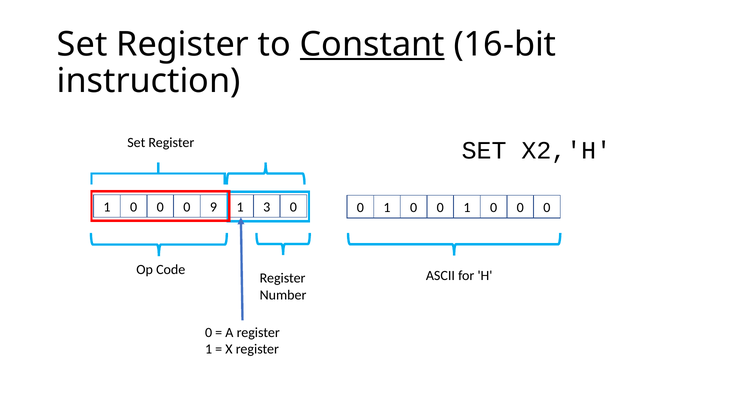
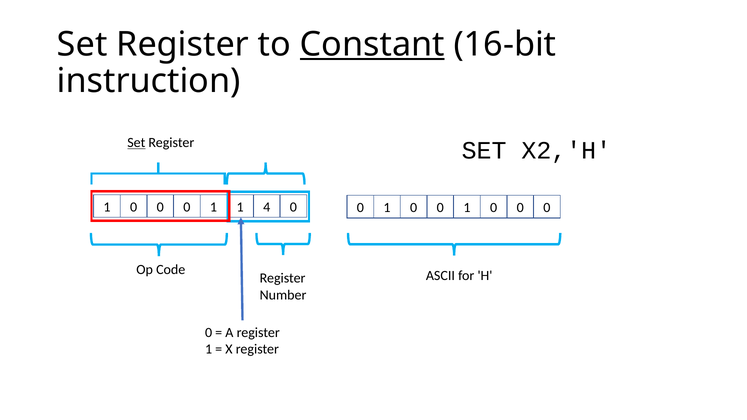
Set underline: none -> present (136, 143)
0 0 0 9: 9 -> 1 (213, 207)
3: 3 -> 4 (267, 207)
